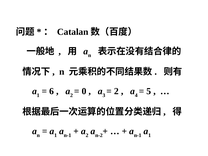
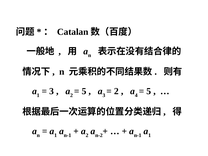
6: 6 -> 3 (52, 91)
0: 0 -> 5 (84, 91)
